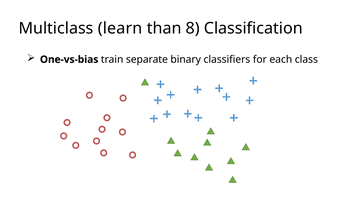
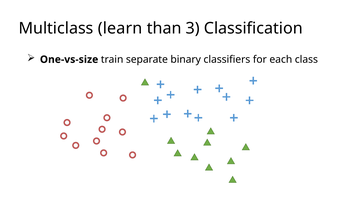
8: 8 -> 3 (193, 28)
One-vs-bias: One-vs-bias -> One-vs-size (69, 59)
